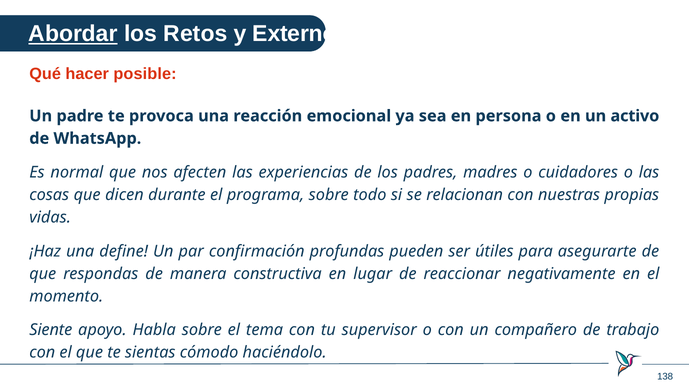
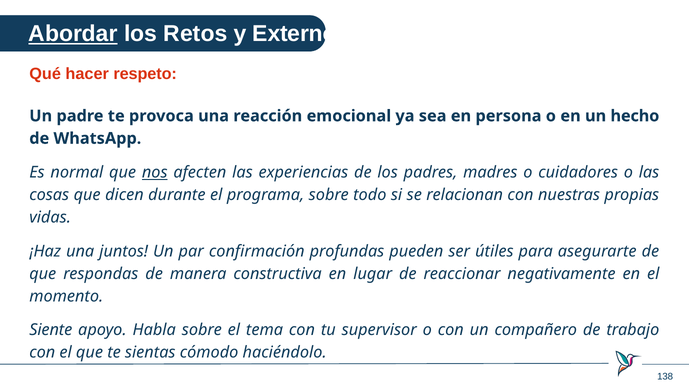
posible: posible -> respeto (145, 74)
activo: activo -> hecho (635, 116)
nos underline: none -> present (155, 172)
define: define -> juntos (124, 251)
